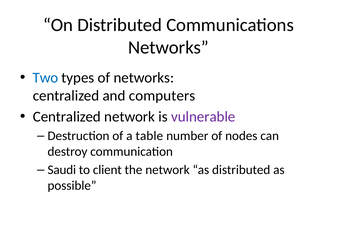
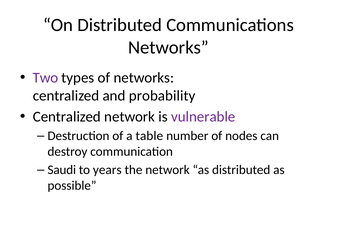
Two colour: blue -> purple (45, 78)
computers: computers -> probability (162, 96)
client: client -> years (107, 170)
